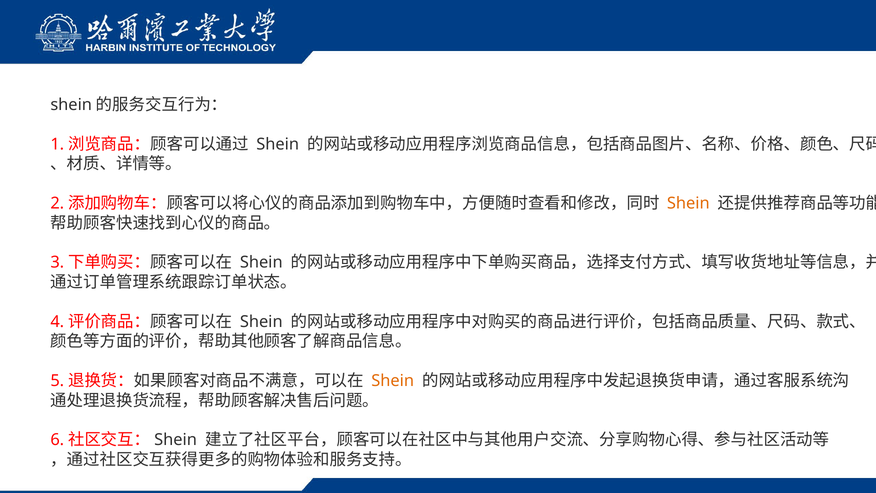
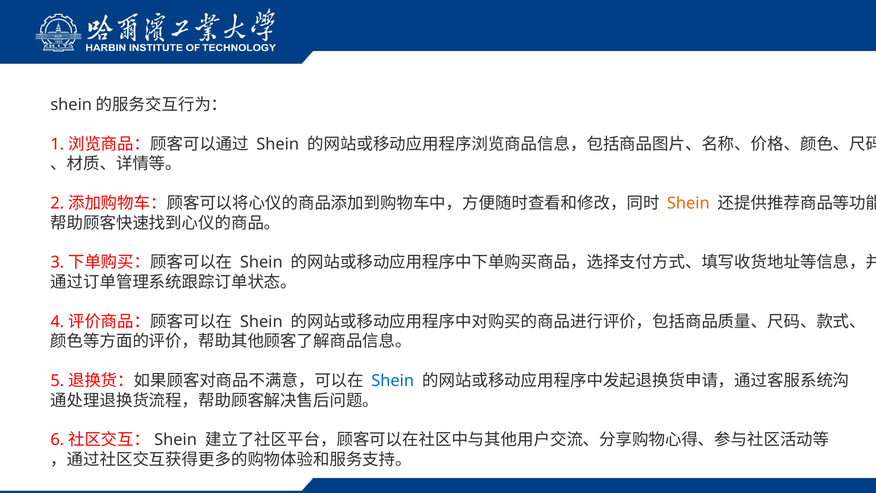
Shein colour: orange -> blue (393, 381)
